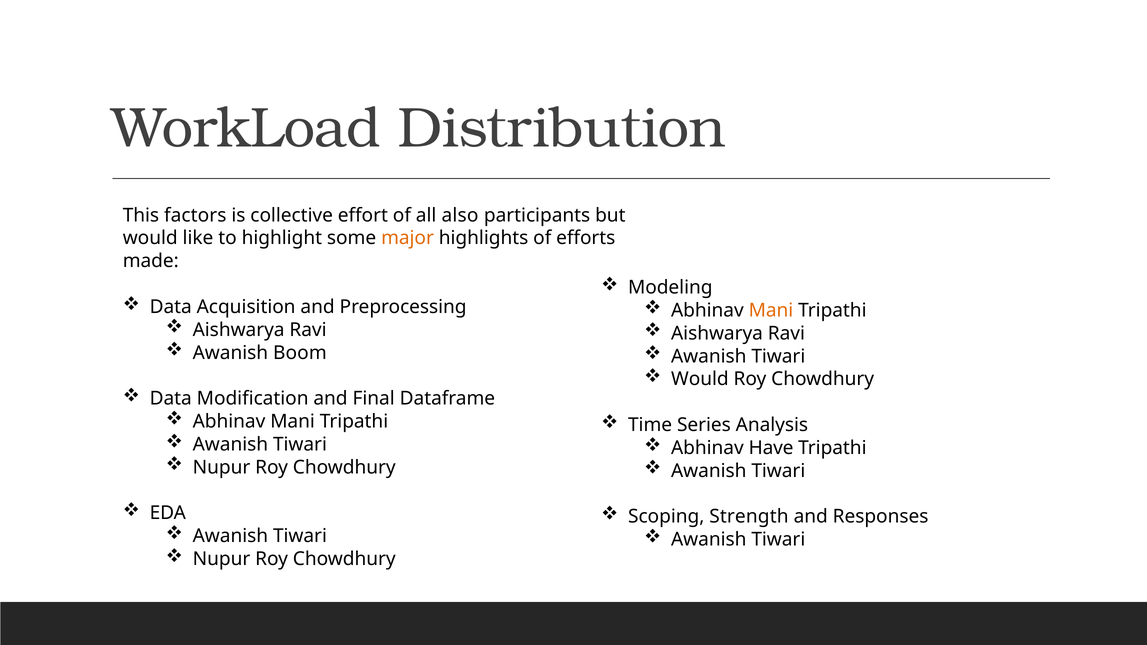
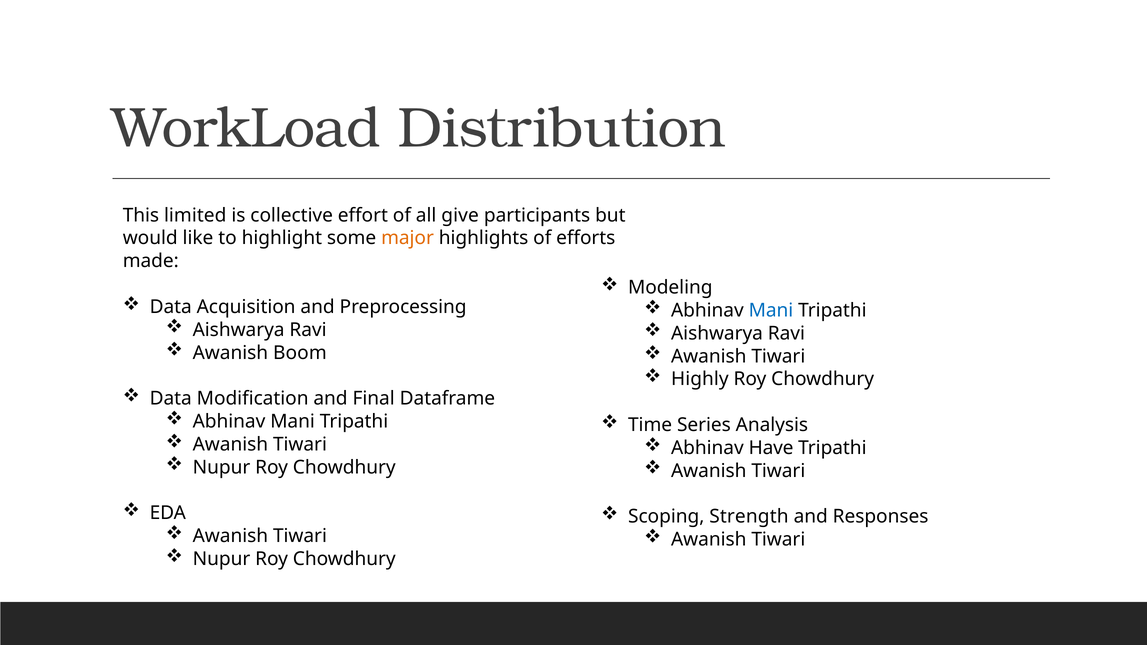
factors: factors -> limited (195, 215)
also: also -> give (460, 215)
Mani colour: orange -> blue (771, 310)
Would: Would -> Highly (700, 379)
